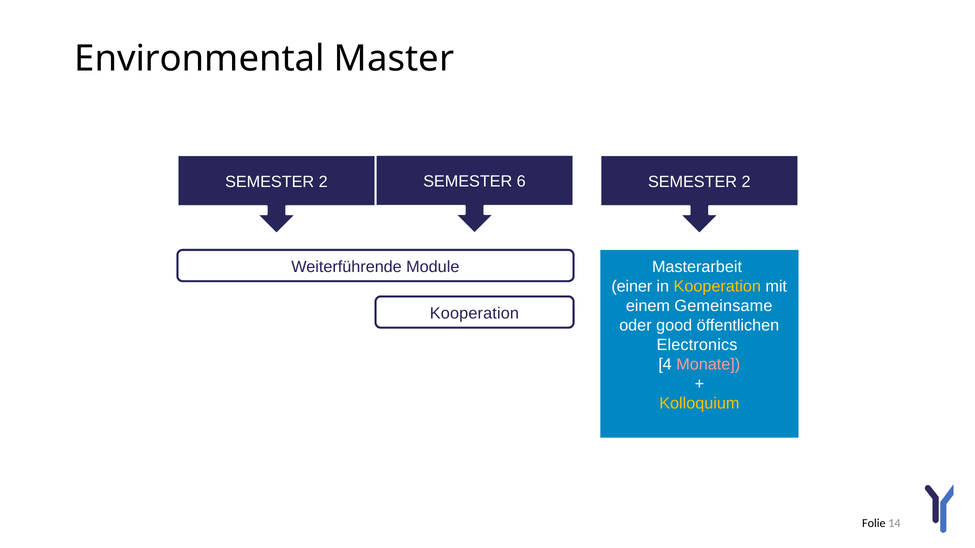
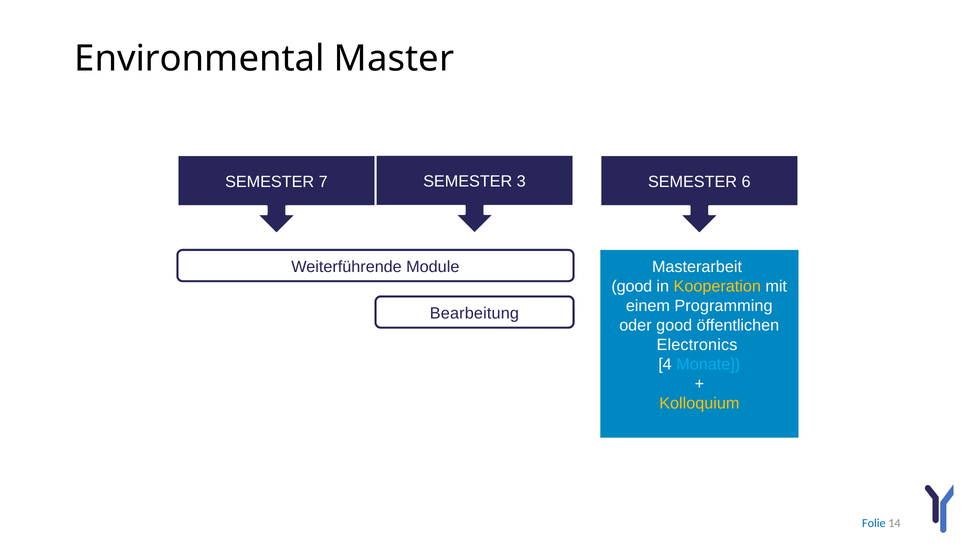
6: 6 -> 3 (521, 182)
2: 2 -> 7 (323, 182)
2: 2 -> 6 (746, 182)
einer: einer -> good (632, 287)
Gemeinsame: Gemeinsame -> Programming (724, 306)
Kooperation: Kooperation -> Bearbeitung (474, 313)
Monate colour: pink -> light blue (708, 365)
Folie colour: black -> blue (874, 524)
